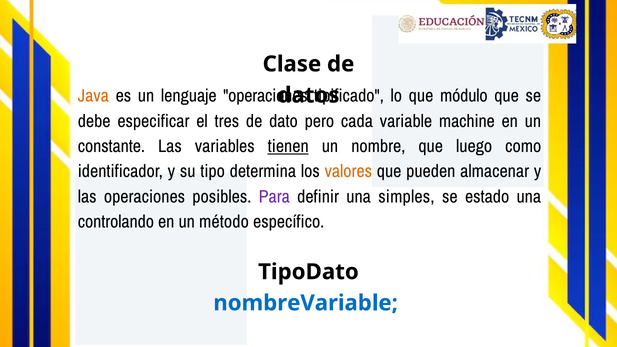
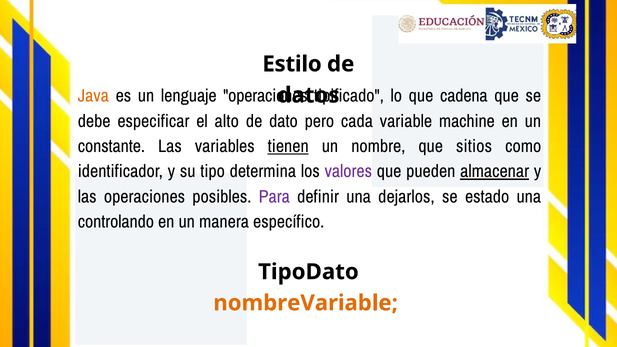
Clase: Clase -> Estilo (292, 64)
módulo: módulo -> cadena (464, 96)
tres: tres -> alto (227, 121)
luego: luego -> sitios (474, 146)
valores colour: orange -> purple (348, 172)
almacenar underline: none -> present (495, 172)
simples: simples -> dejarlos (406, 197)
método: método -> manera (224, 222)
nombreVariable colour: blue -> orange (306, 303)
